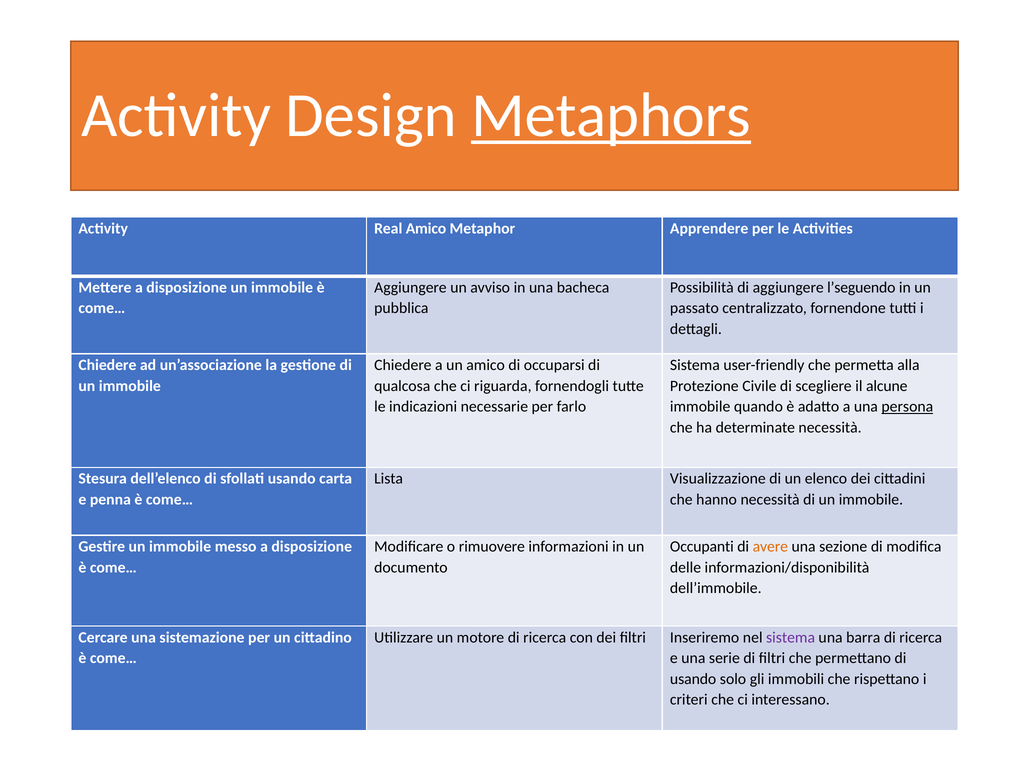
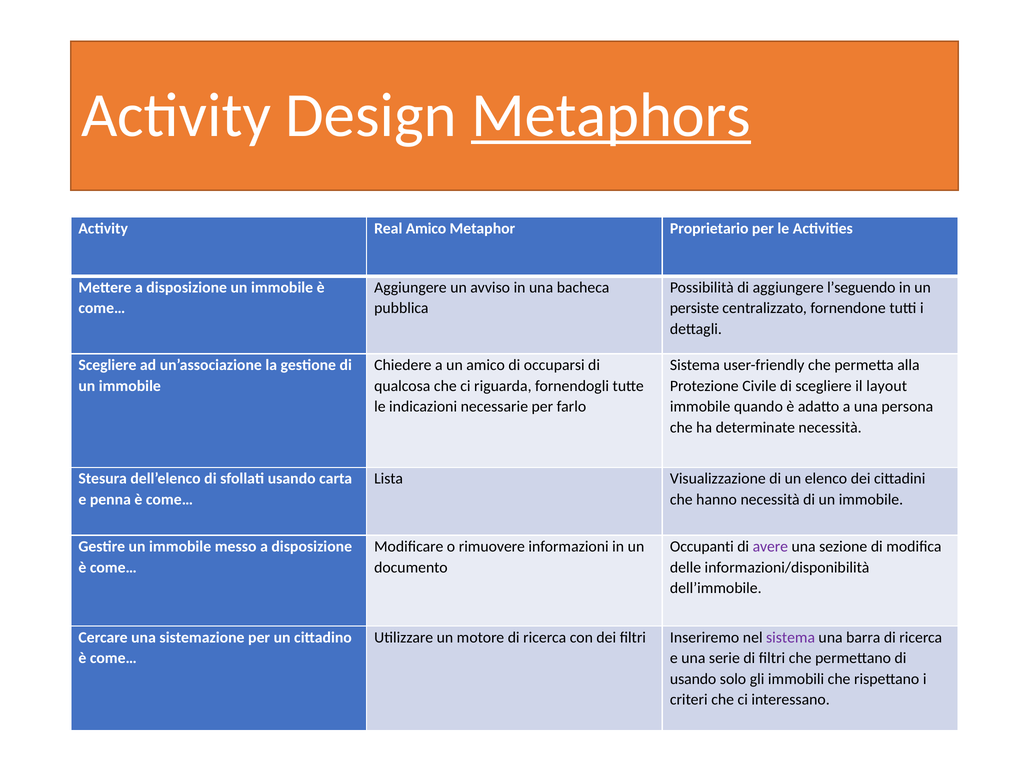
Apprendere: Apprendere -> Proprietario (709, 228)
passato: passato -> persiste (694, 308)
Chiedere: Chiedere -> Scegliere (107, 365)
alcune: alcune -> layout (887, 386)
persona underline: present -> none (907, 406)
avere colour: orange -> purple (770, 546)
